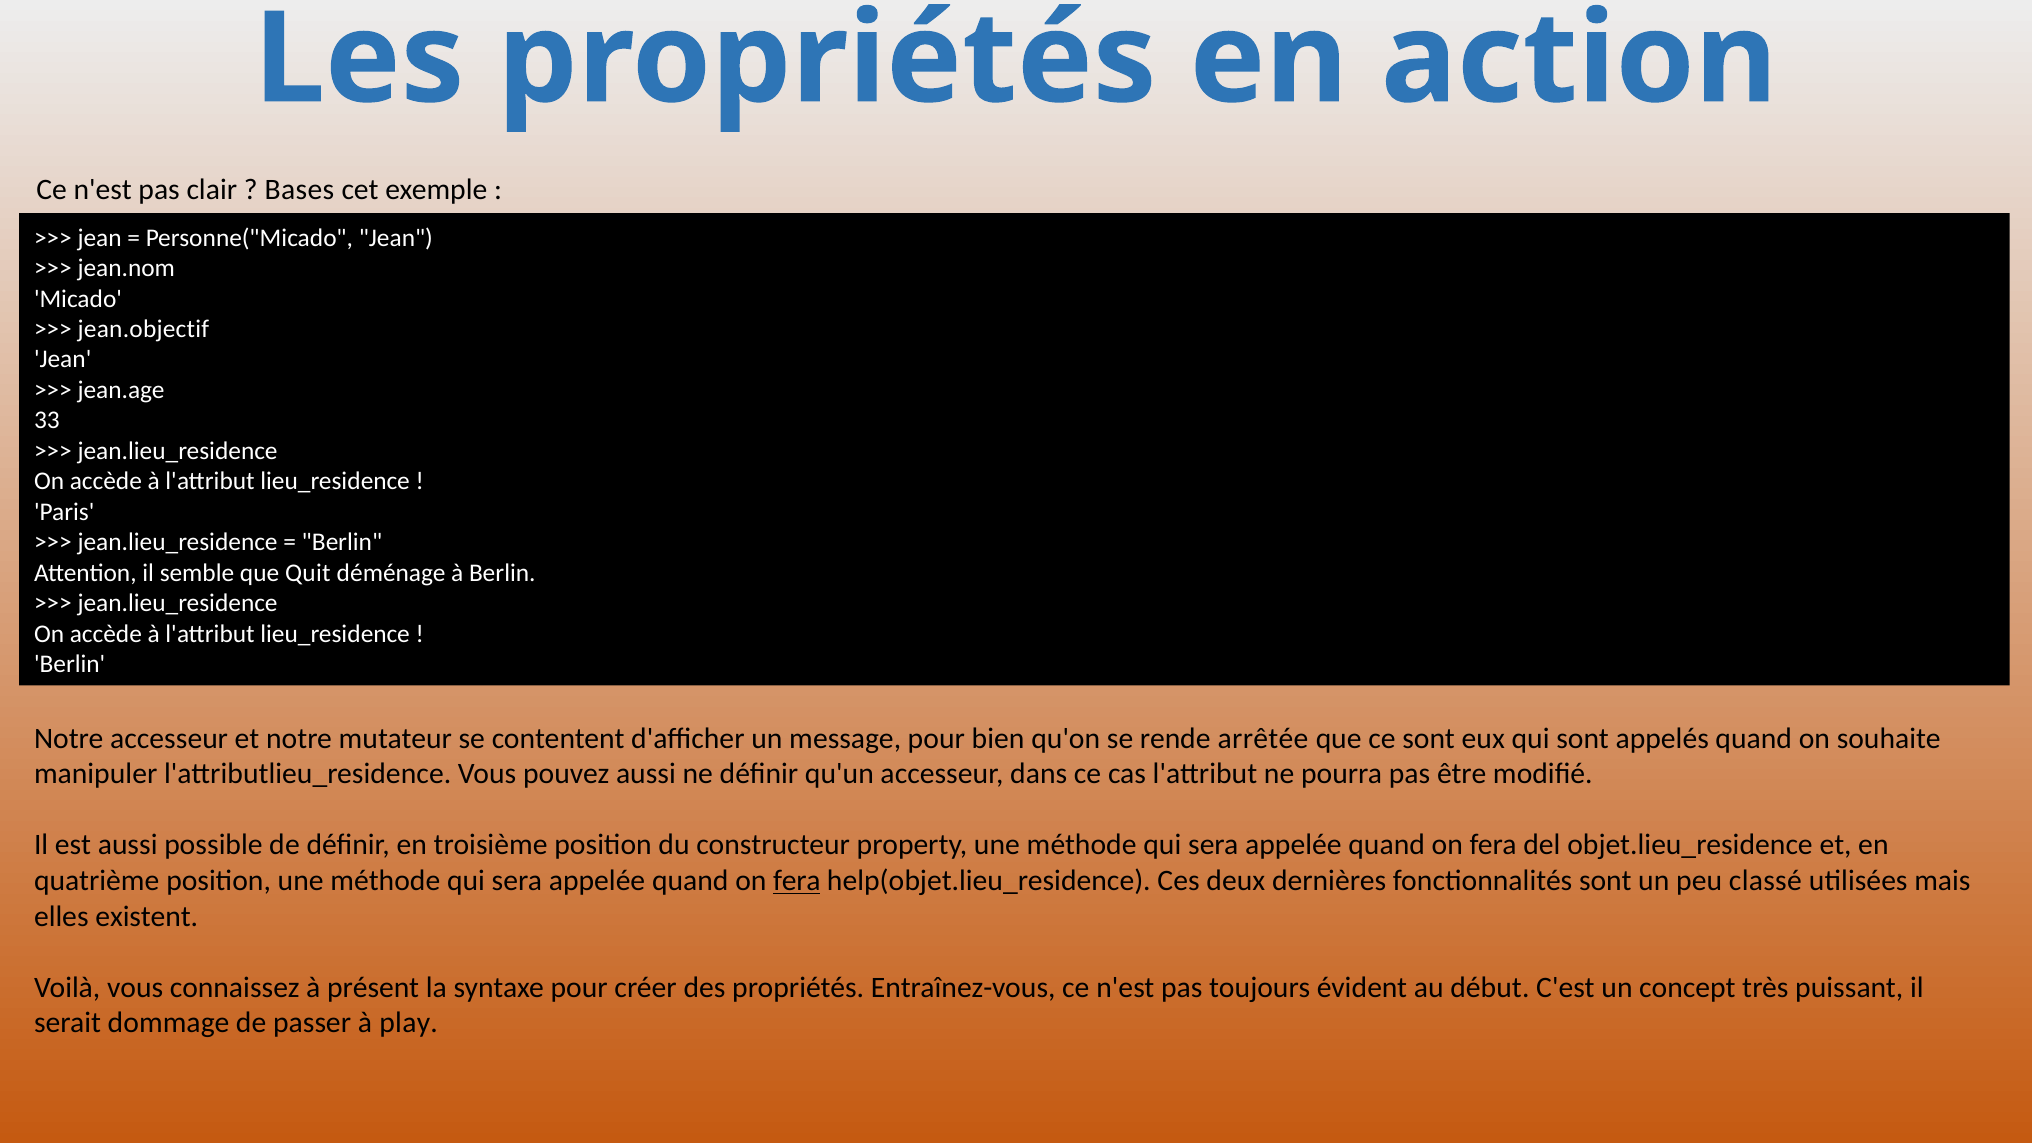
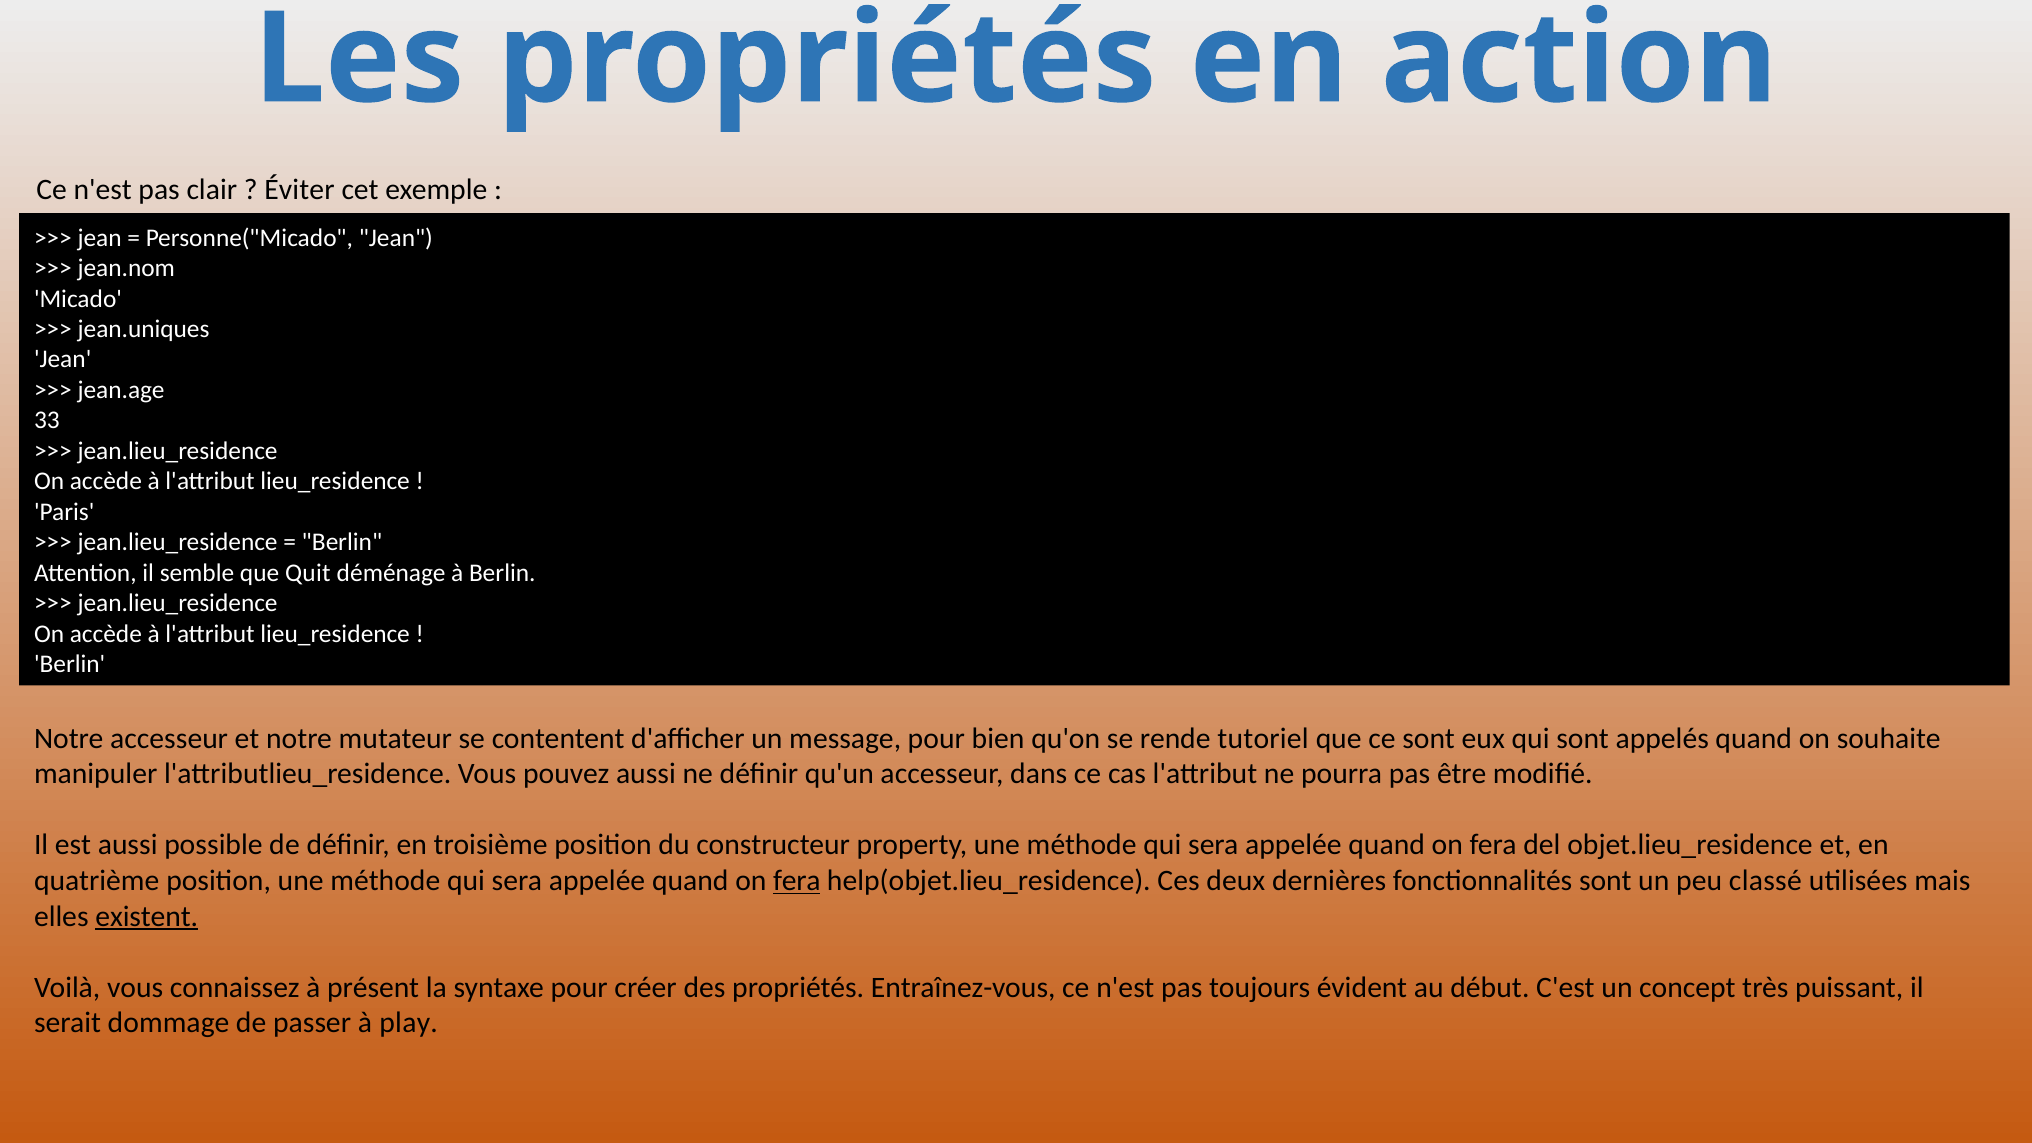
Bases: Bases -> Éviter (300, 190)
jean.objectif: jean.objectif -> jean.uniques (144, 329)
arrêtée: arrêtée -> tutoriel (1263, 738)
existent underline: none -> present (147, 916)
